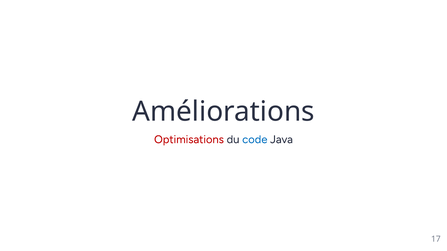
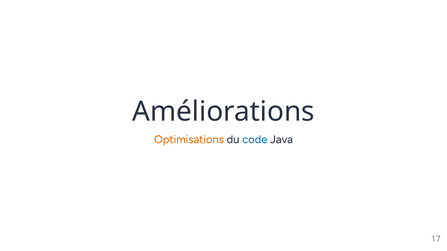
Optimisations colour: red -> orange (189, 140)
